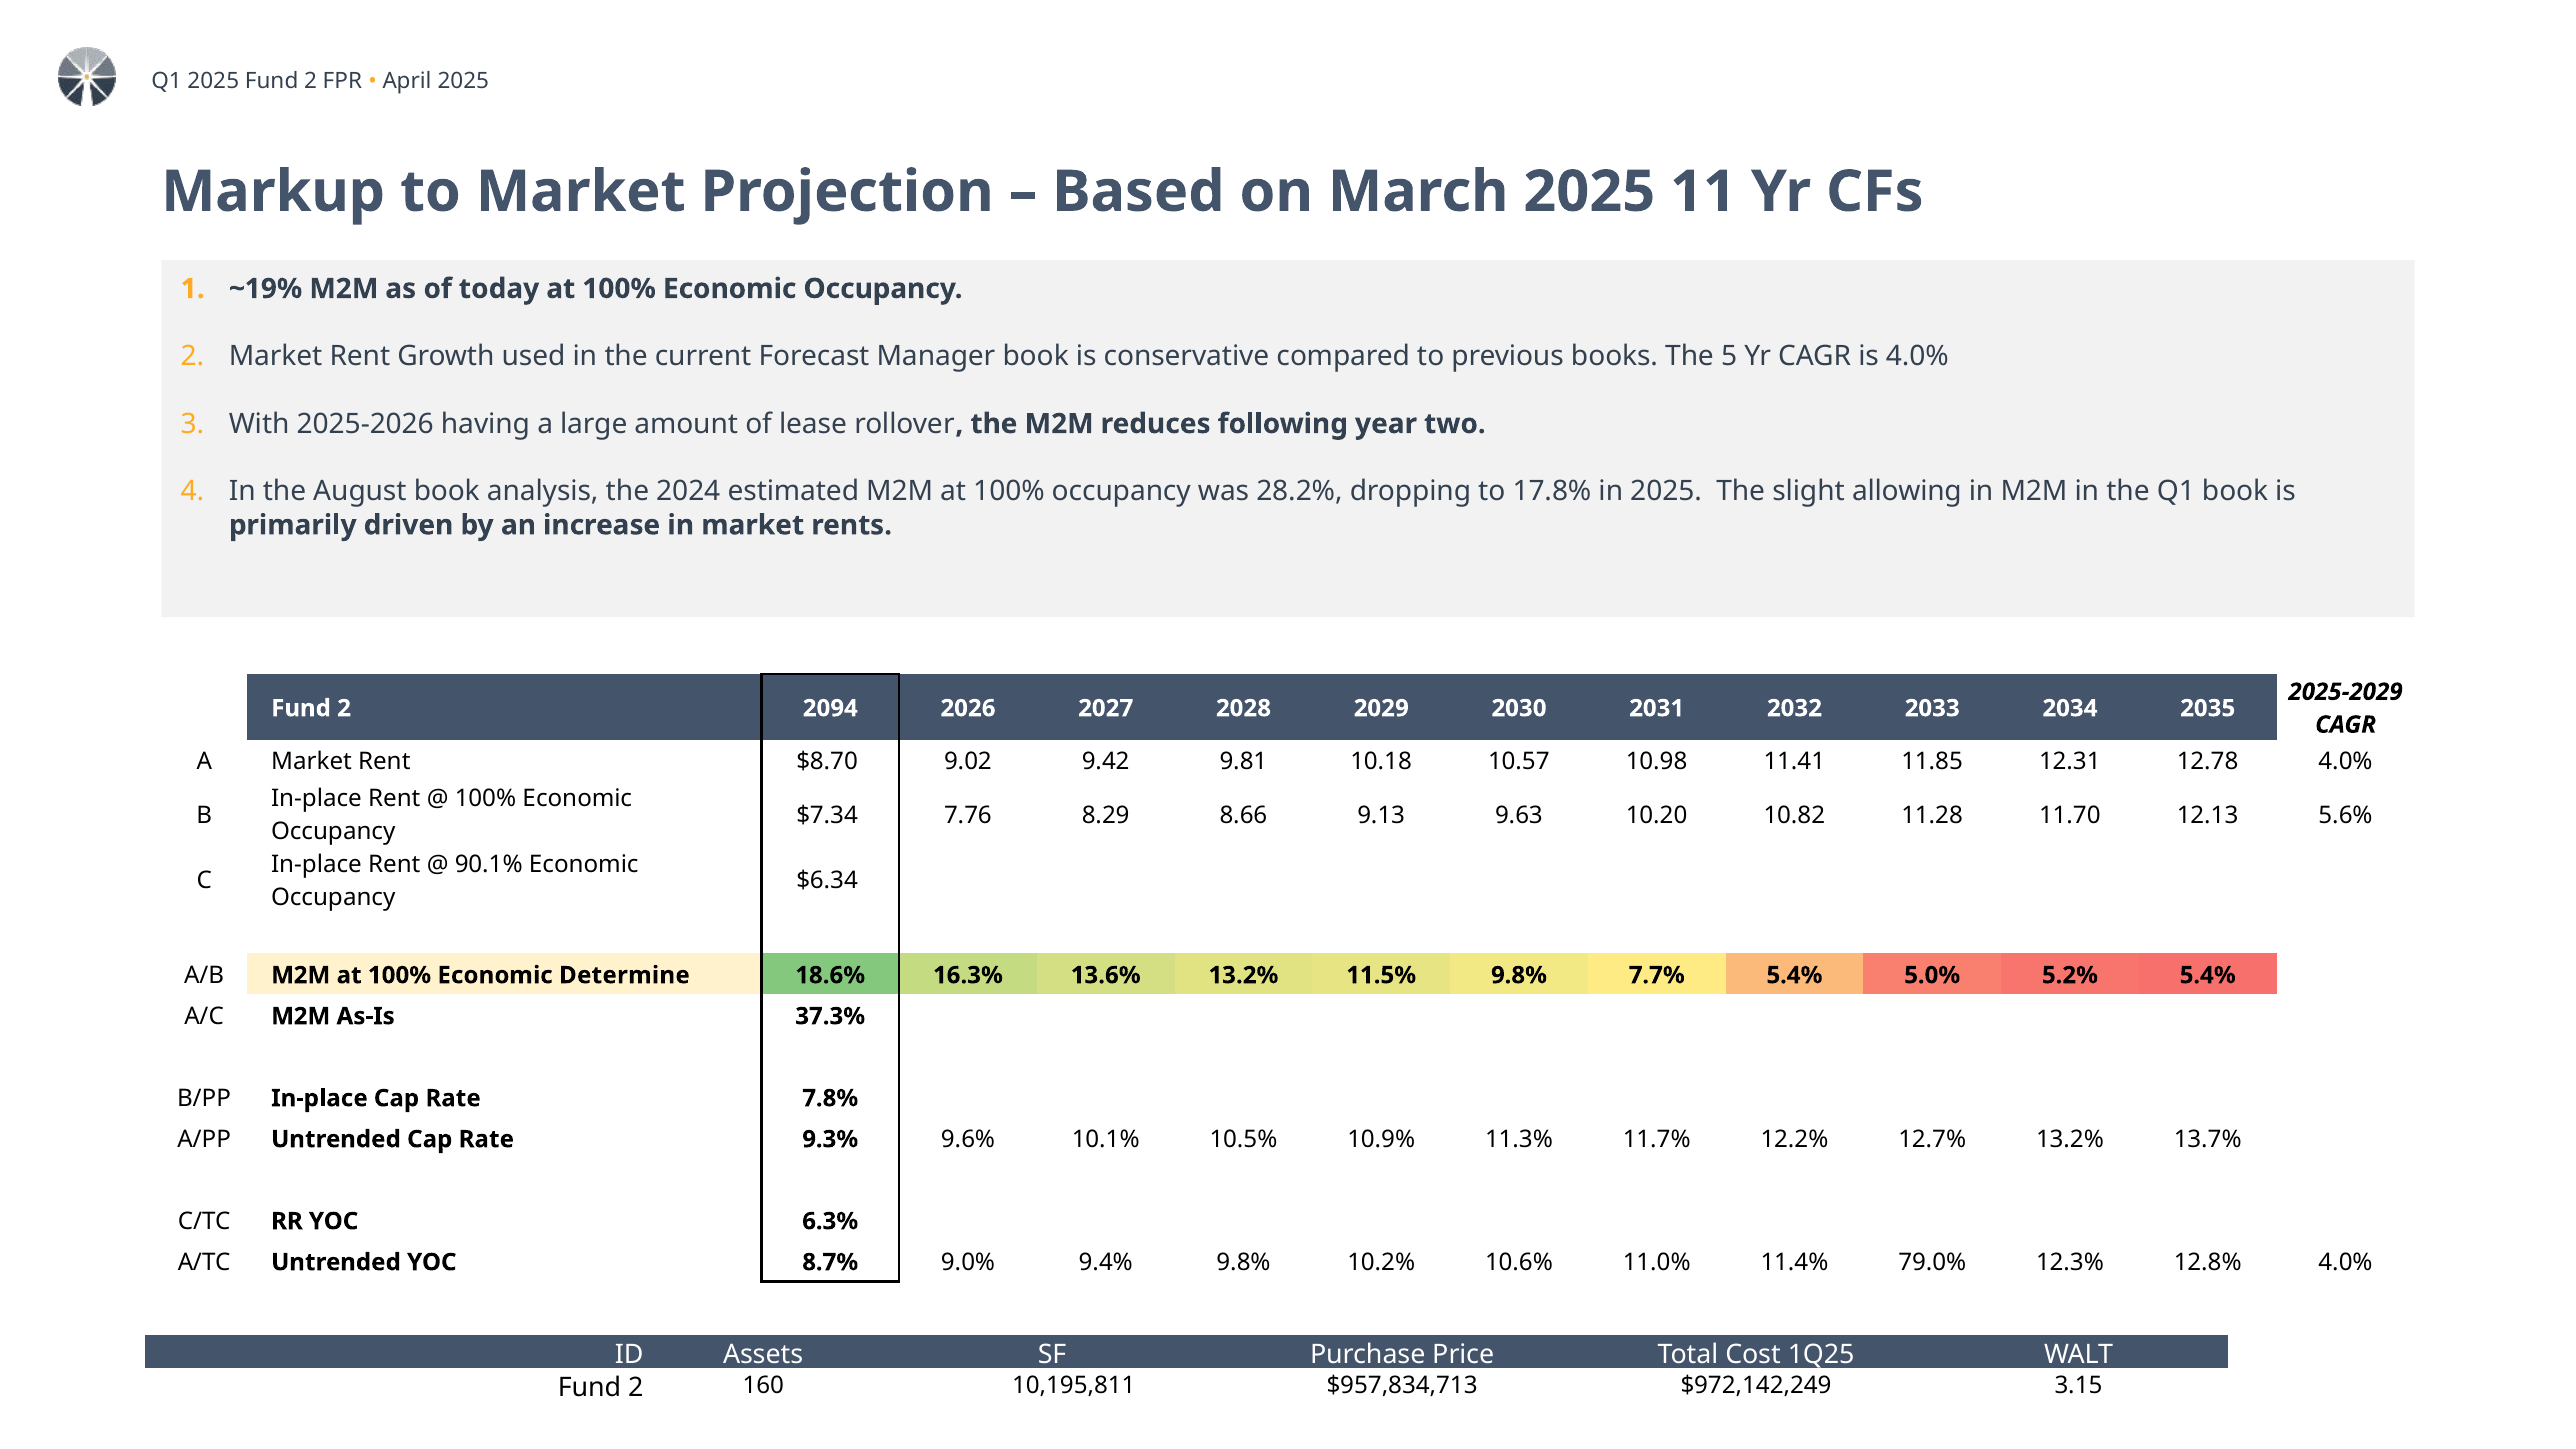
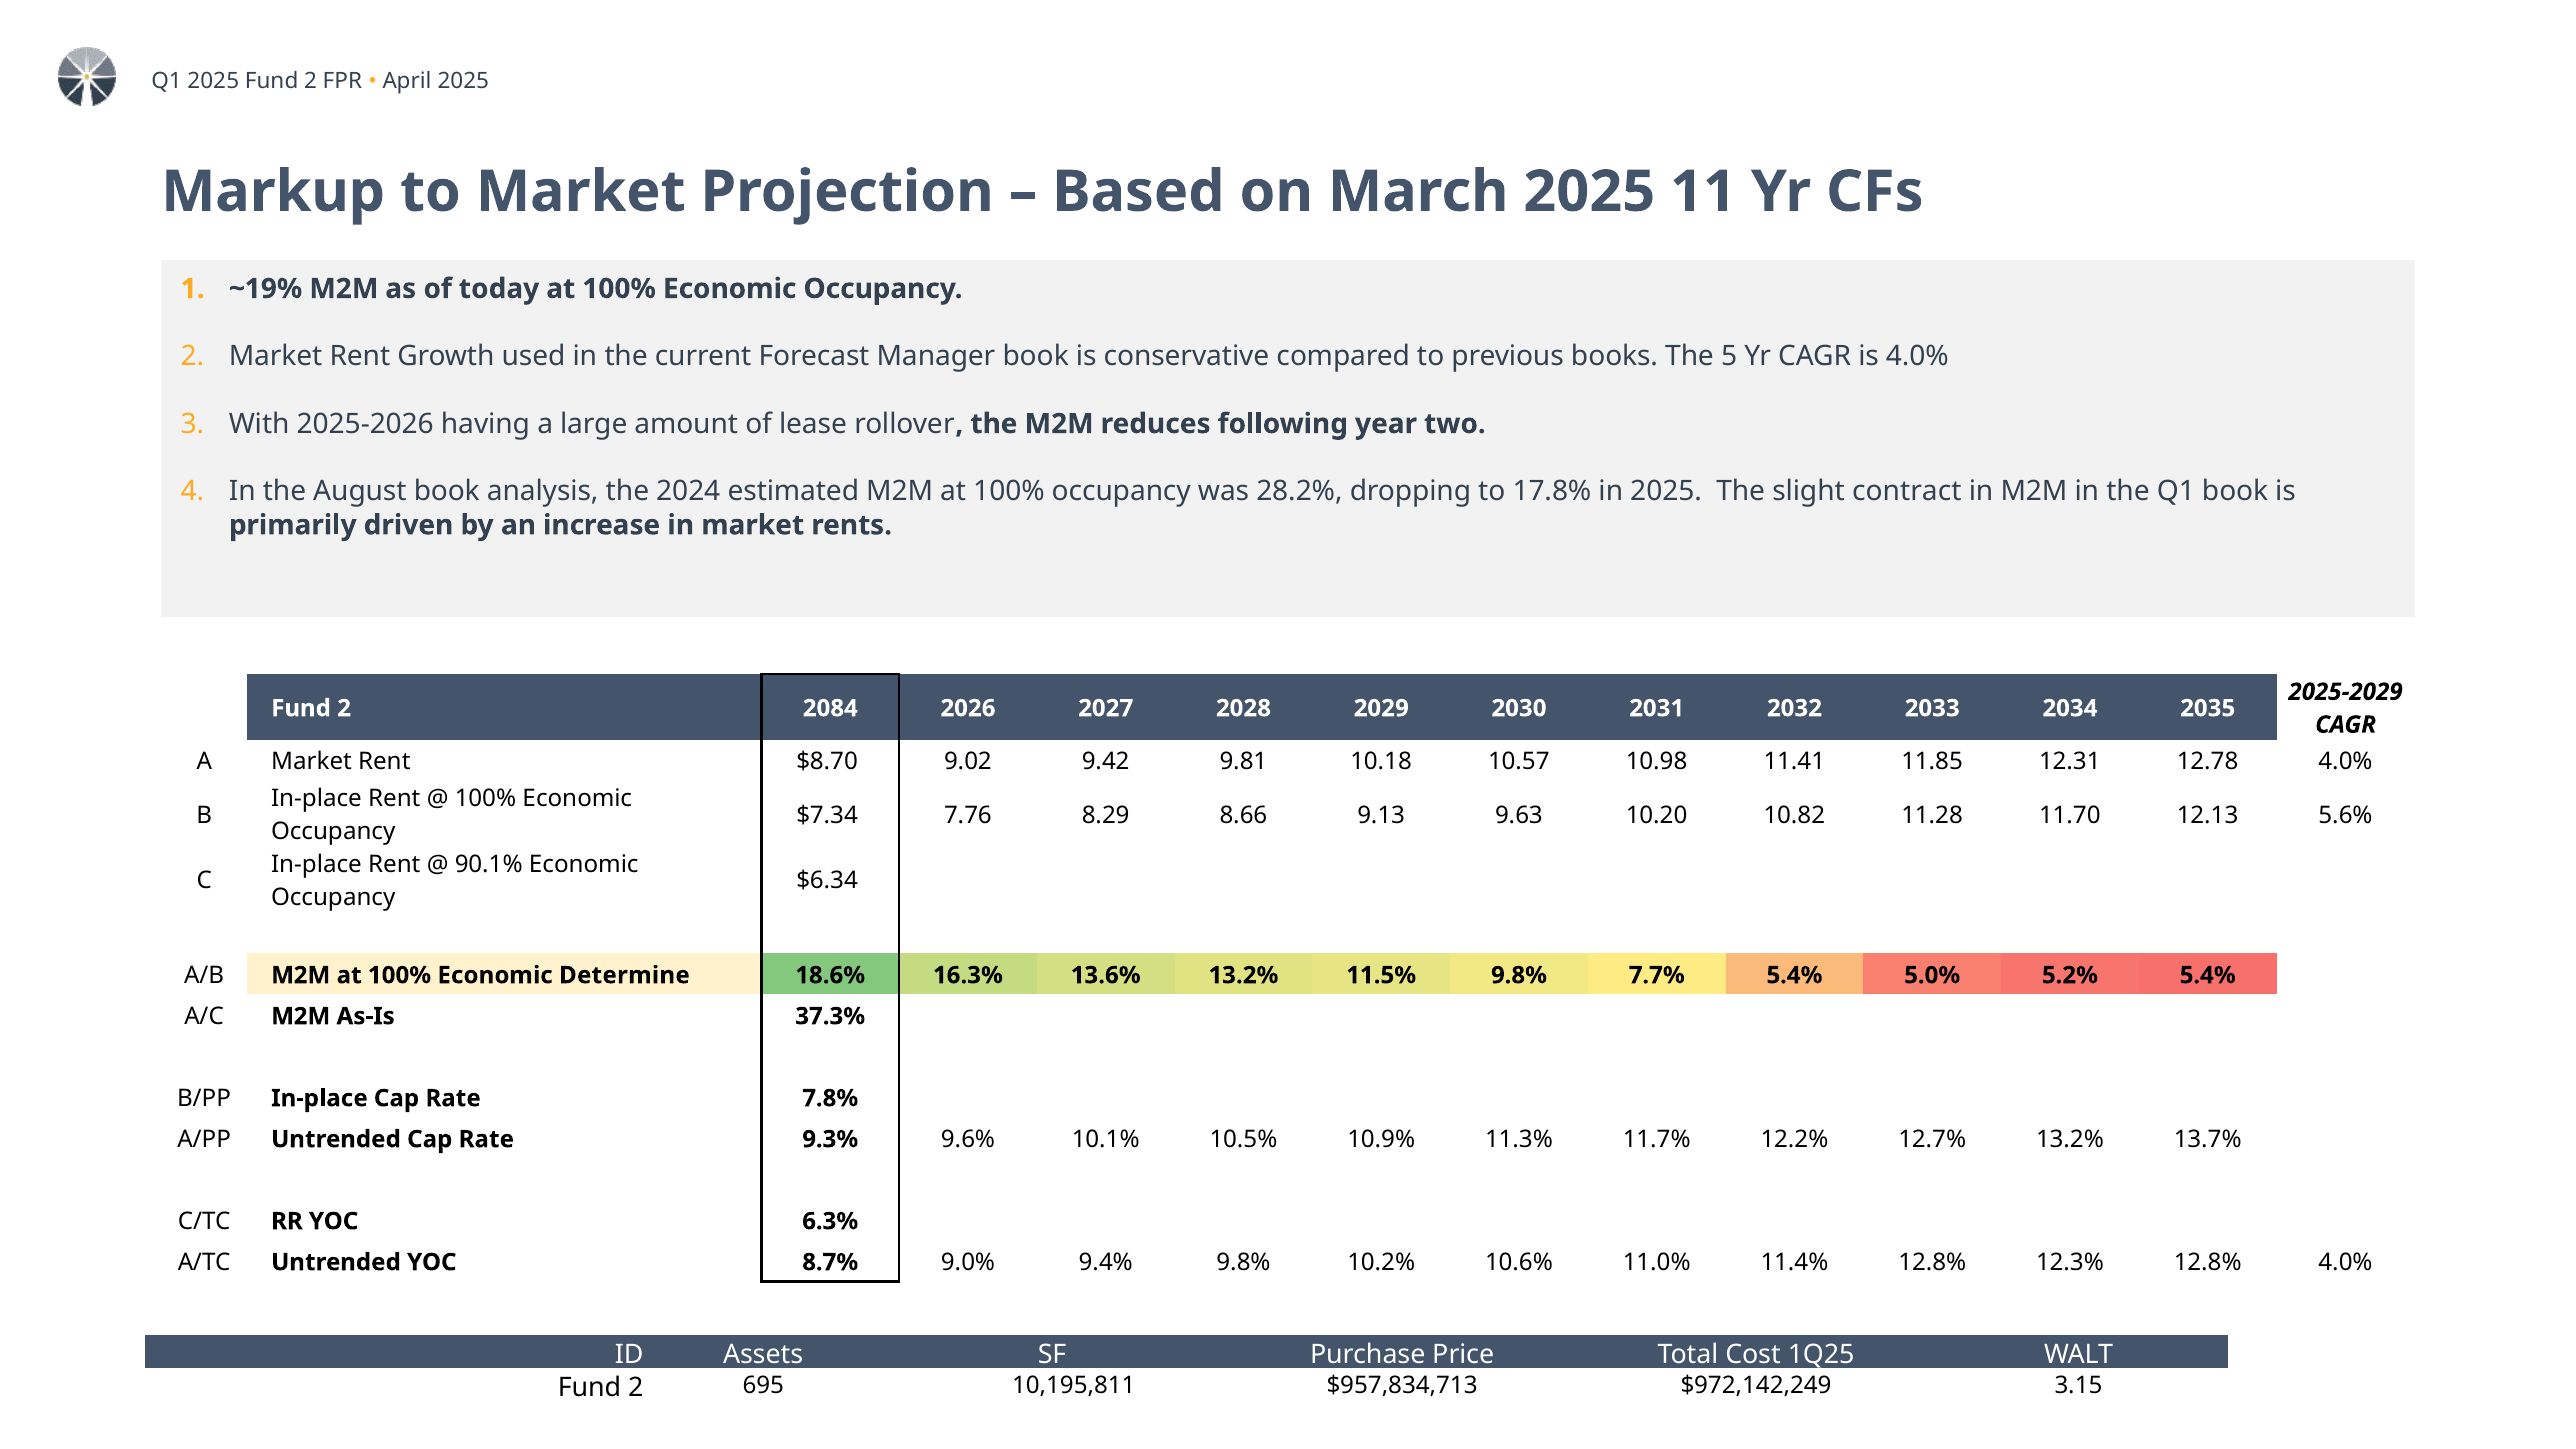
allowing: allowing -> contract (1907, 491)
2094: 2094 -> 2084 (830, 708)
11.4% 79.0%: 79.0% -> 12.8% (1932, 1262)
160: 160 -> 695 (763, 1385)
